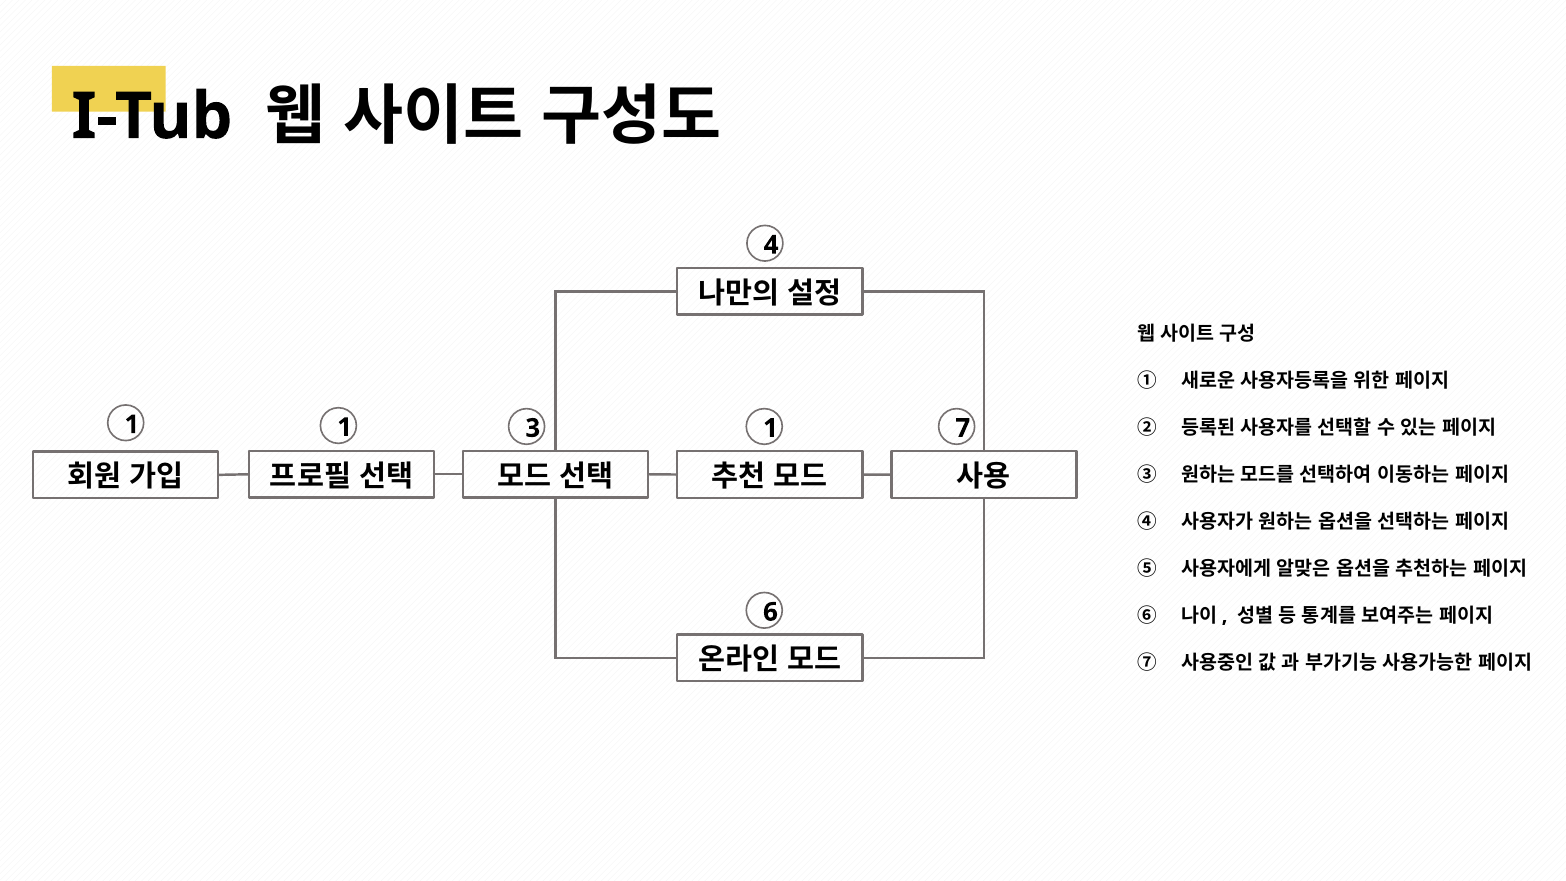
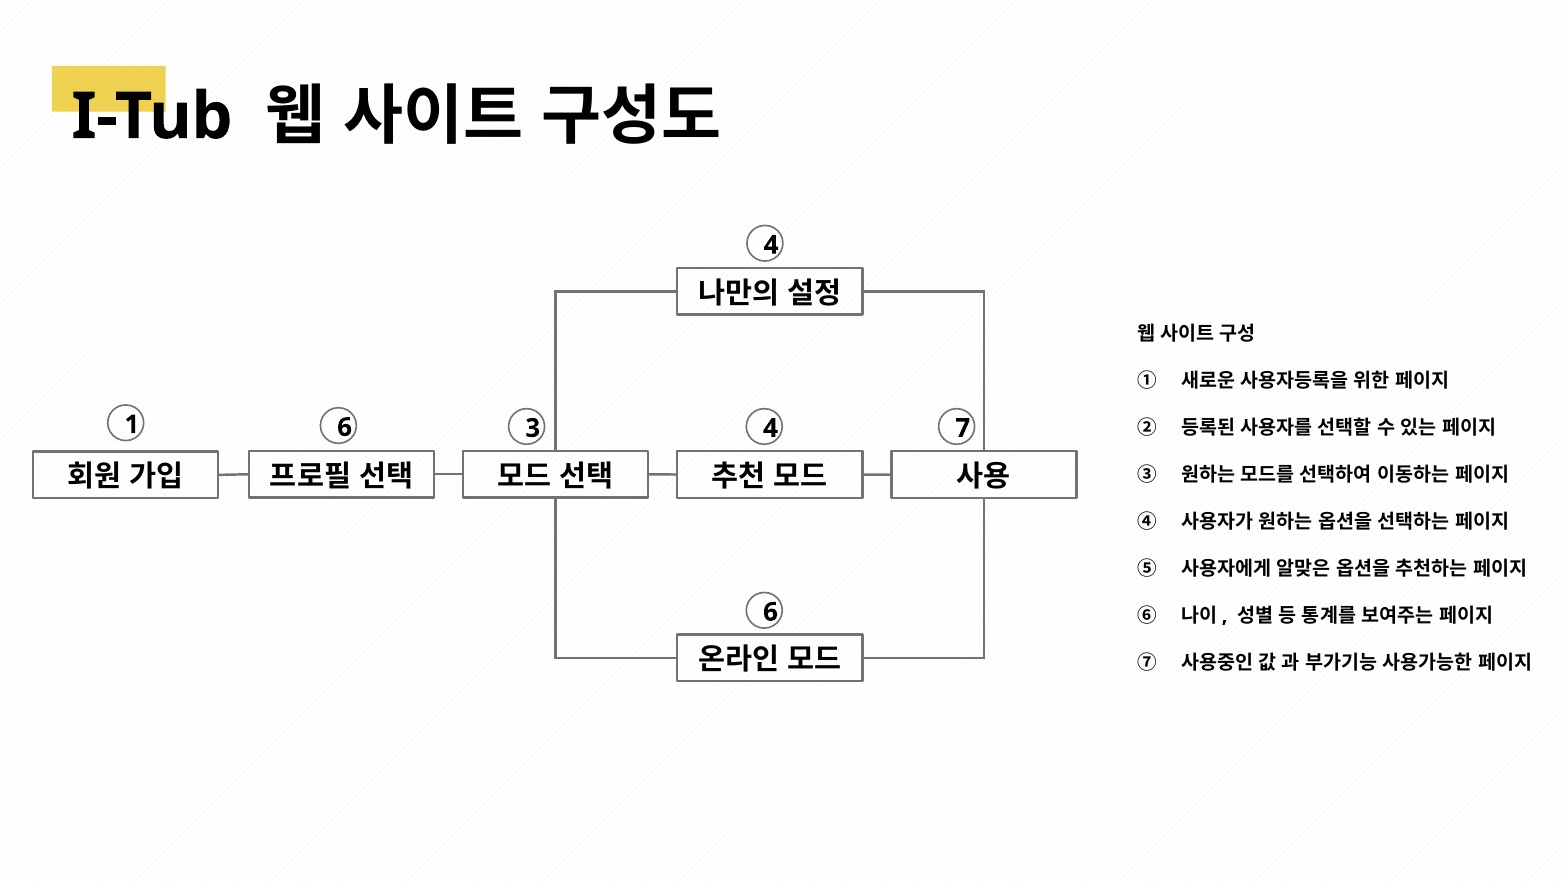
1 1: 1 -> 6 (345, 427)
3 1: 1 -> 4 (771, 428)
